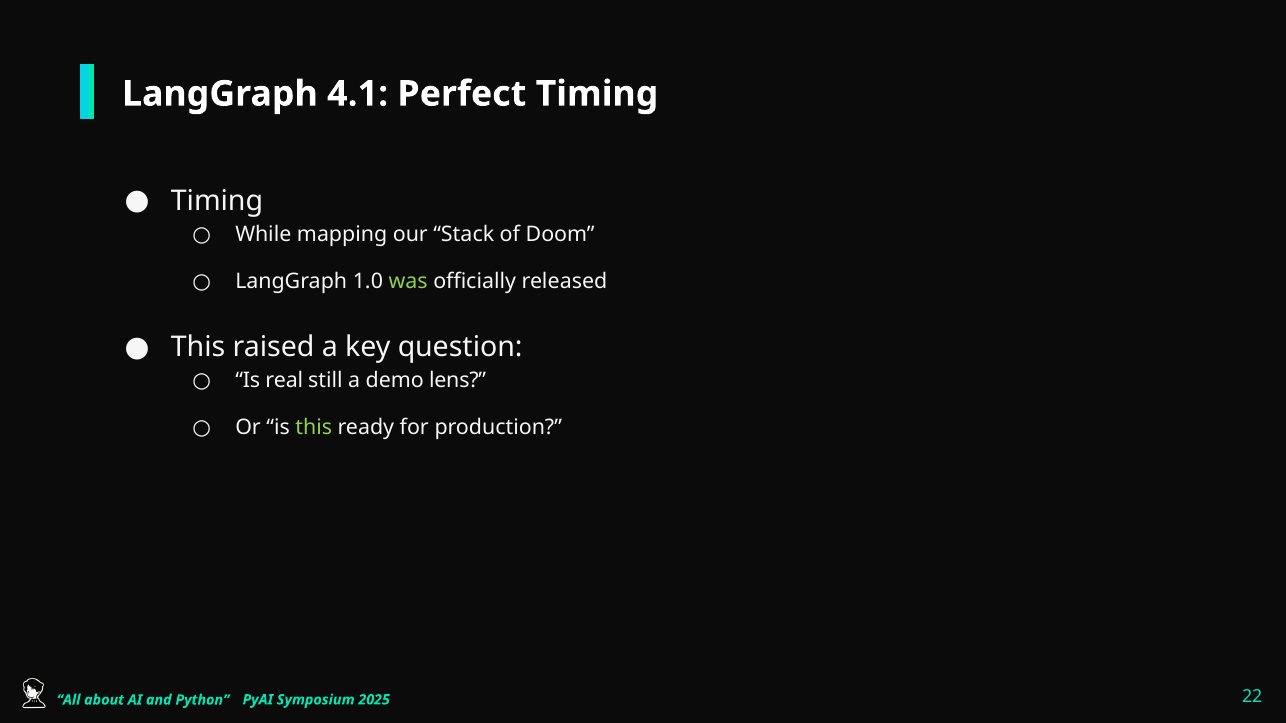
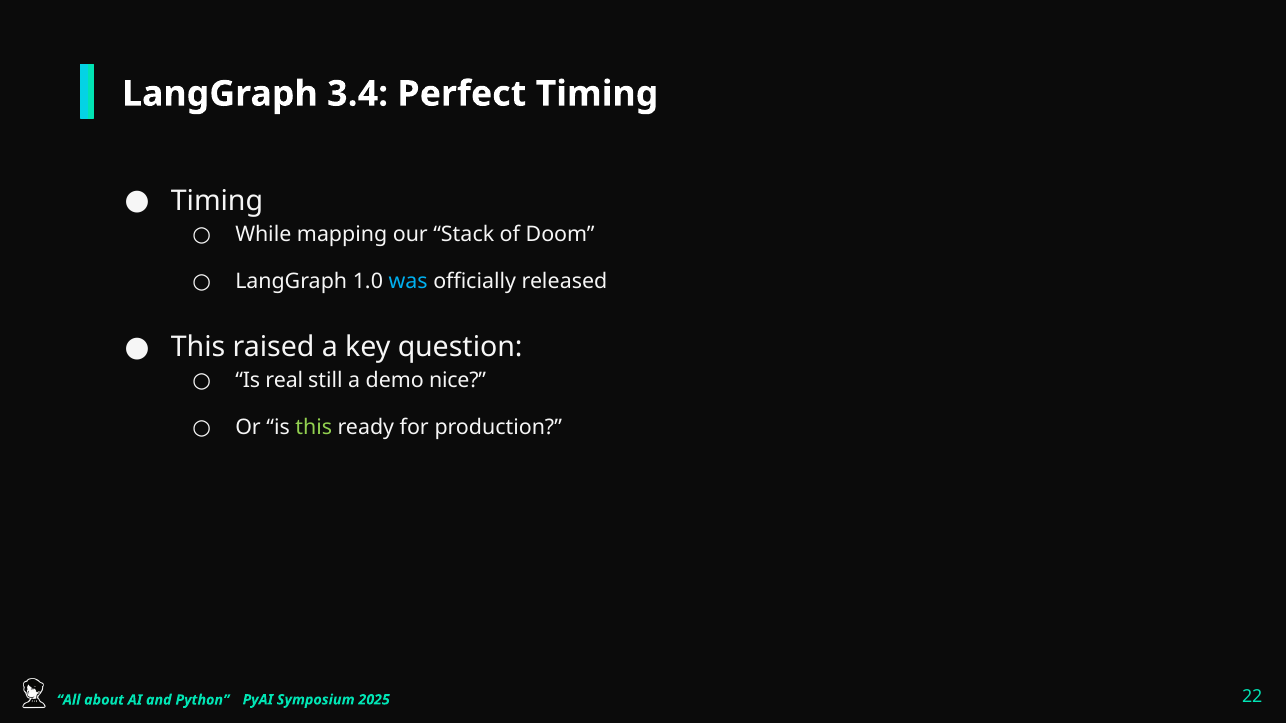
4.1: 4.1 -> 3.4 (358, 94)
was colour: light green -> light blue (408, 282)
lens: lens -> nice (458, 381)
